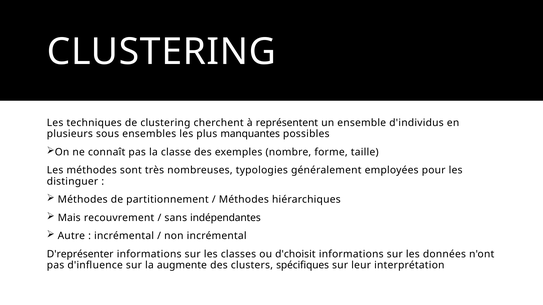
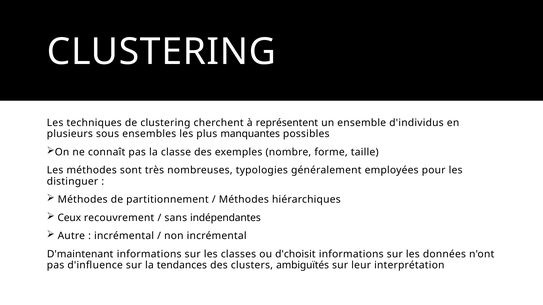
Mais: Mais -> Ceux (69, 218)
D'représenter: D'représenter -> D'maintenant (80, 254)
augmente: augmente -> tendances (182, 266)
spécifiques: spécifiques -> ambiguïtés (303, 266)
